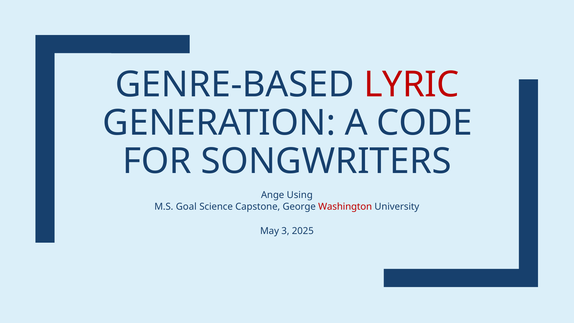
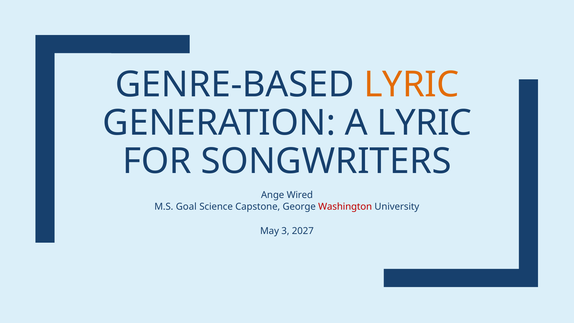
LYRIC colour: red -> orange (411, 85)
A CODE: CODE -> LYRIC (424, 123)
Using: Using -> Wired (300, 195)
2025: 2025 -> 2027 (303, 231)
